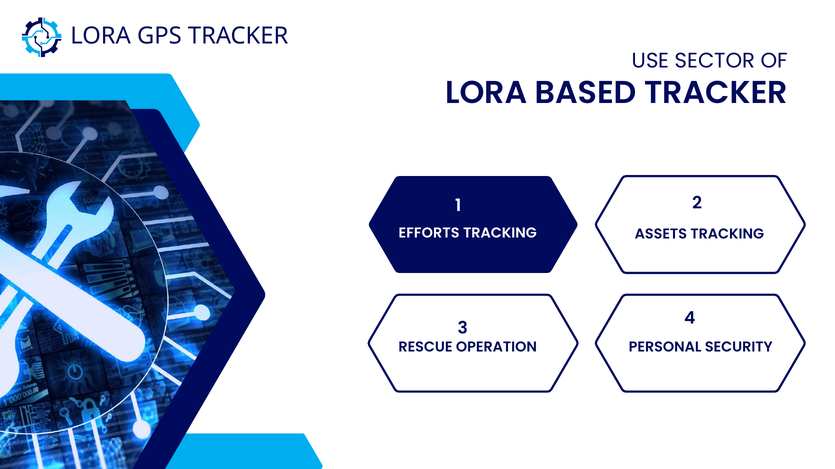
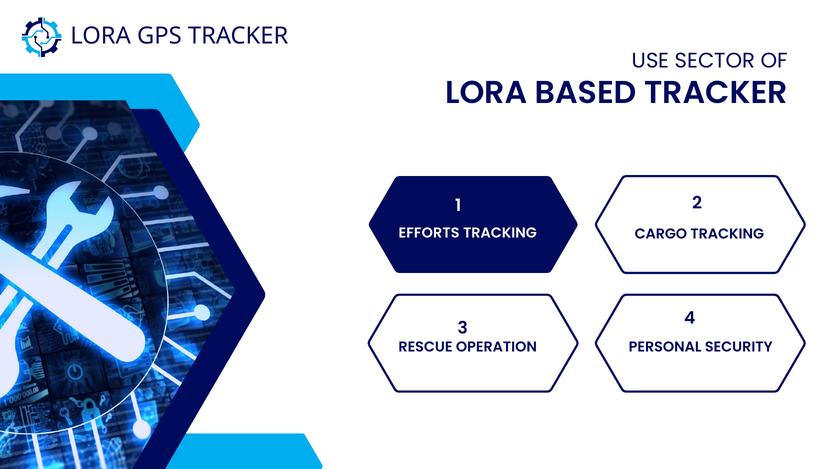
ASSETS: ASSETS -> CARGO (661, 234)
